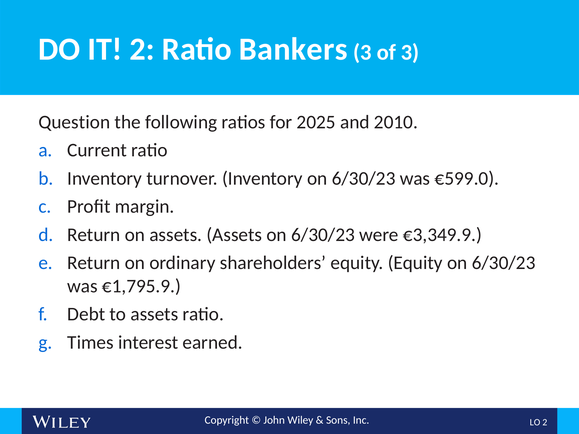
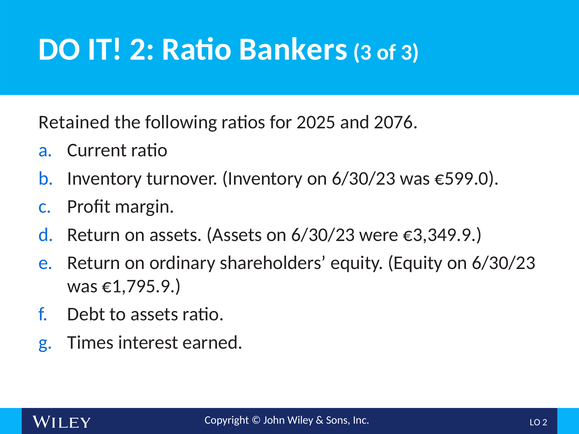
Question: Question -> Retained (74, 122)
2010: 2010 -> 2076 (396, 122)
